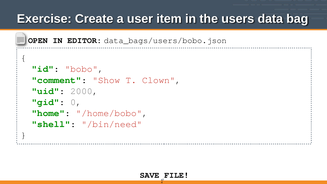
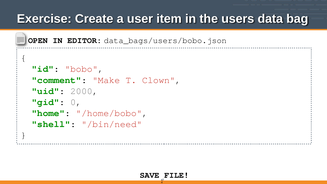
Show: Show -> Make (106, 80)
